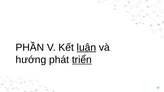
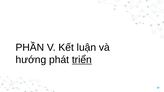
luận underline: present -> none (86, 48)
